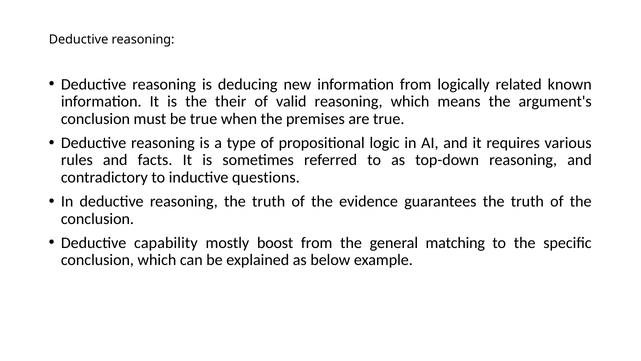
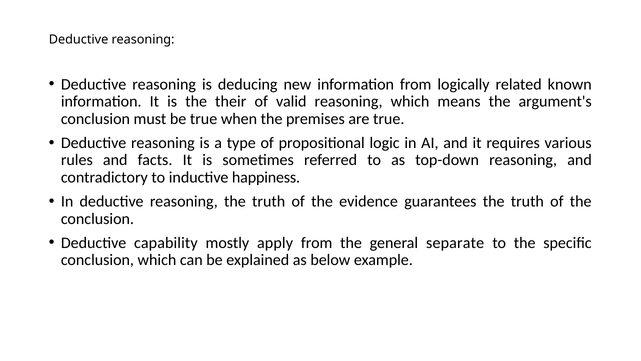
questions: questions -> happiness (266, 177)
boost: boost -> apply (275, 243)
matching: matching -> separate (455, 243)
